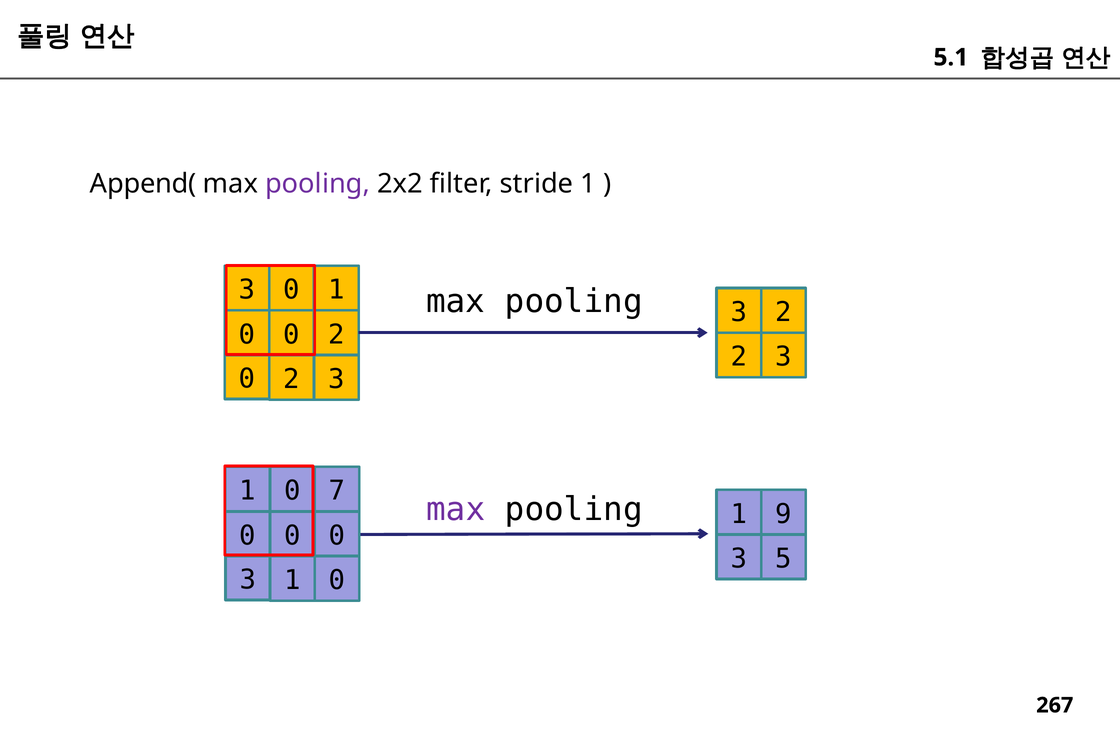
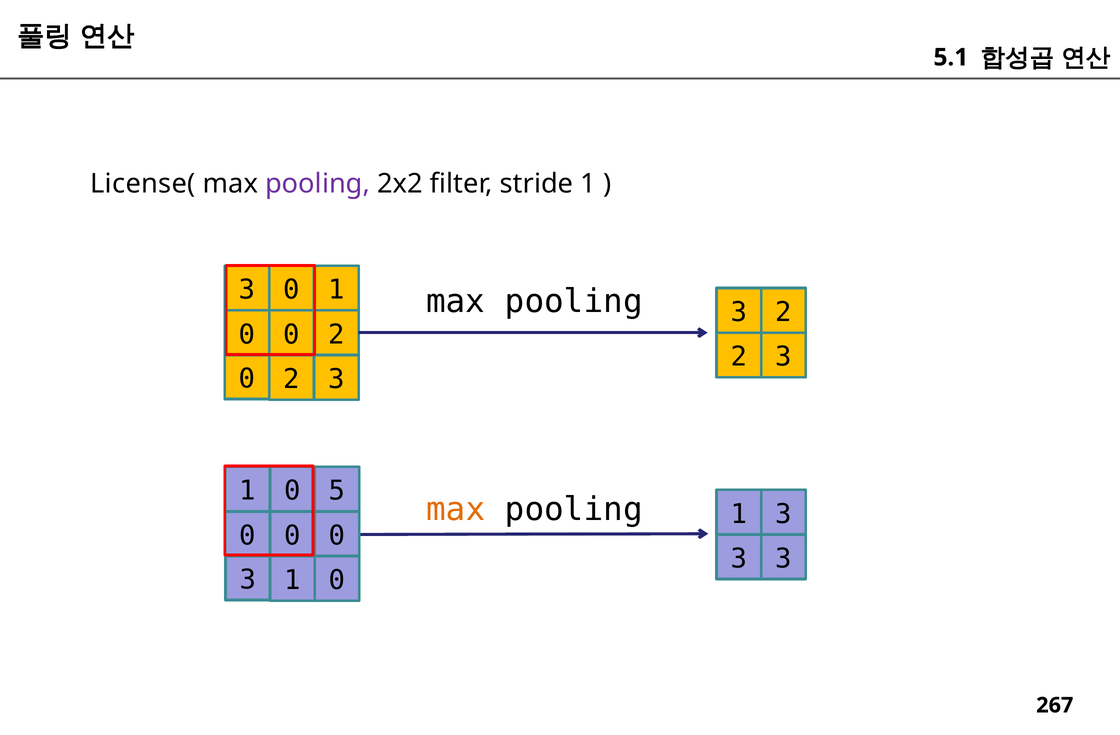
Append(: Append( -> License( (143, 184)
7: 7 -> 5 (337, 491)
max colour: purple -> orange (456, 510)
1 9: 9 -> 3 (784, 514)
5: 5 -> 3 (784, 559)
